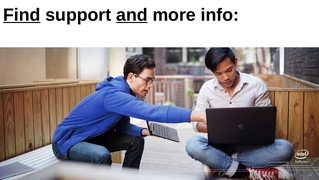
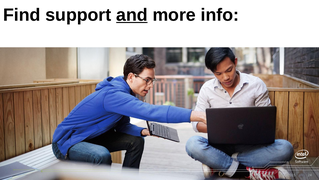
Find underline: present -> none (22, 15)
